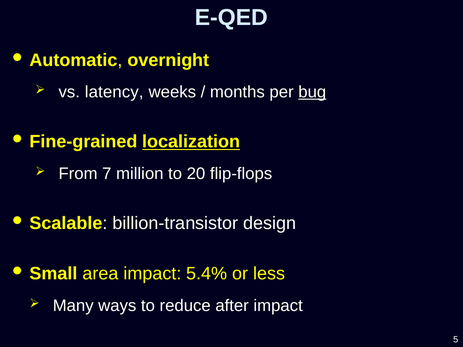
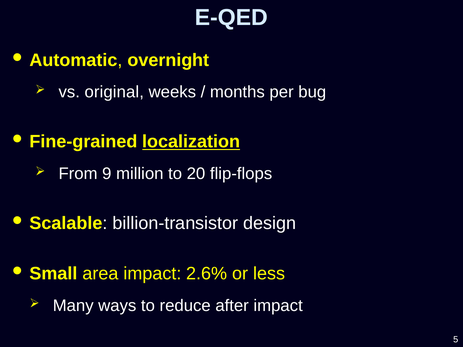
latency: latency -> original (114, 92)
bug underline: present -> none (312, 92)
7: 7 -> 9 (107, 174)
5.4%: 5.4% -> 2.6% (207, 274)
